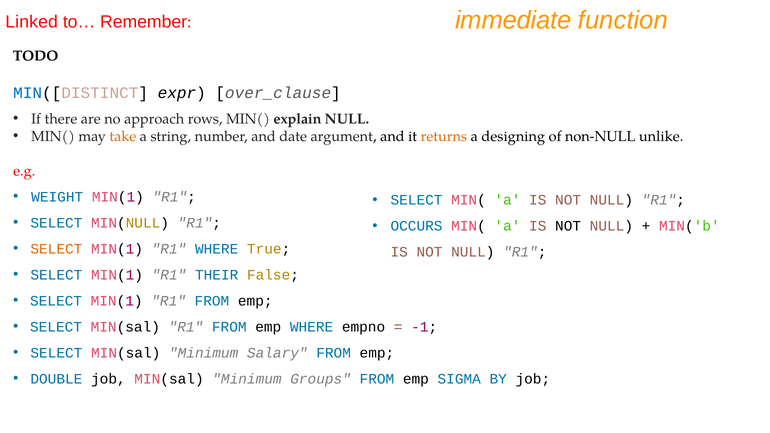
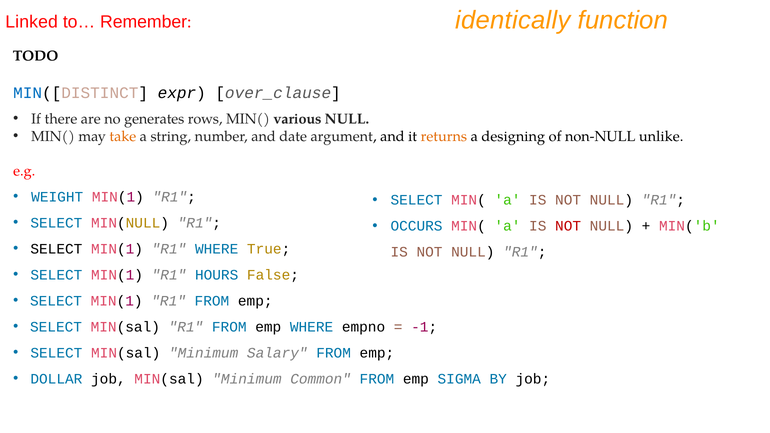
immediate: immediate -> identically (513, 20)
approach: approach -> generates (154, 119)
explain: explain -> various (297, 119)
NOT colour: black -> red (568, 226)
SELECT colour: orange -> black (56, 249)
THEIR: THEIR -> HOURS (217, 275)
DOUBLE: DOUBLE -> DOLLAR (56, 379)
Groups: Groups -> Common (321, 379)
